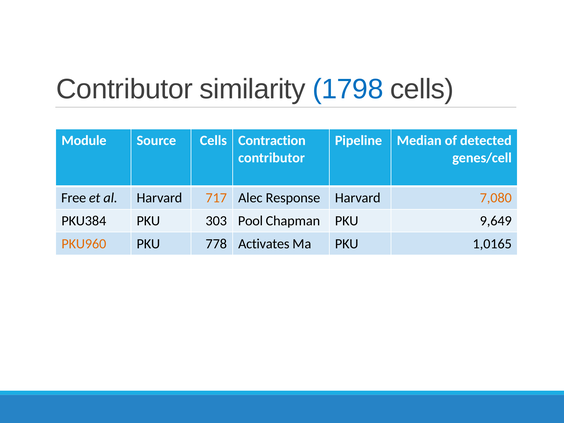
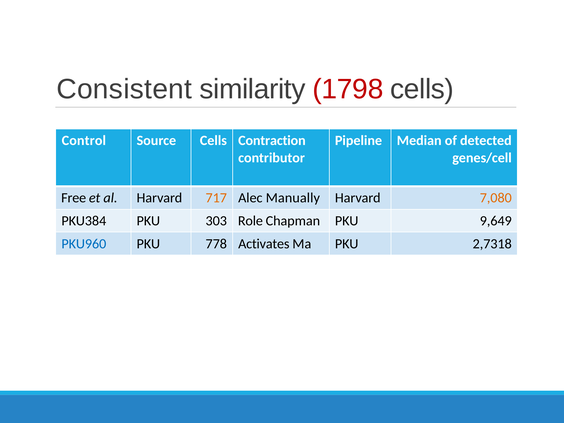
Contributor: Contributor -> Consistent (124, 89)
1798 colour: blue -> red (348, 89)
Module: Module -> Control (84, 141)
Response: Response -> Manually (293, 198)
Pool: Pool -> Role (250, 221)
PKU960 colour: orange -> blue (84, 244)
1,0165: 1,0165 -> 2,7318 (492, 244)
